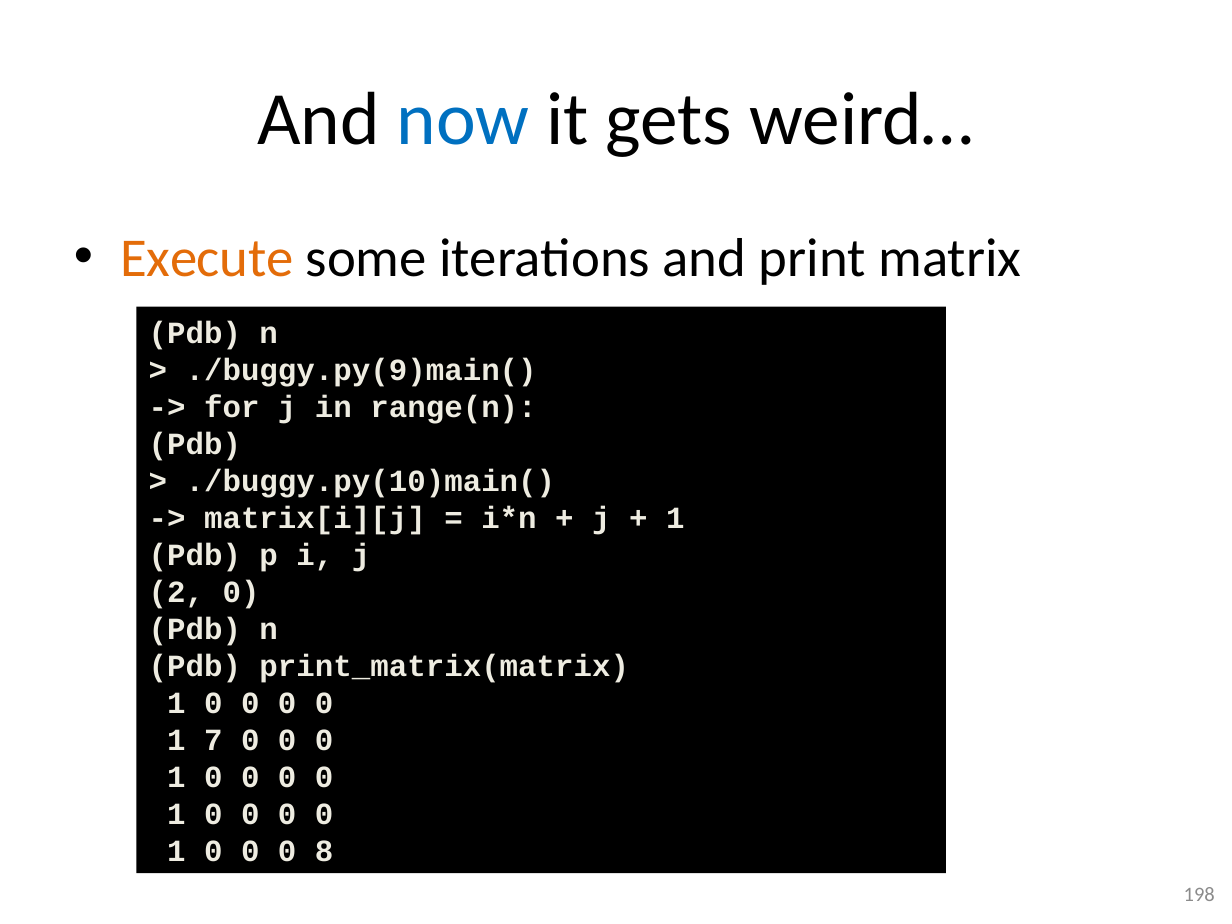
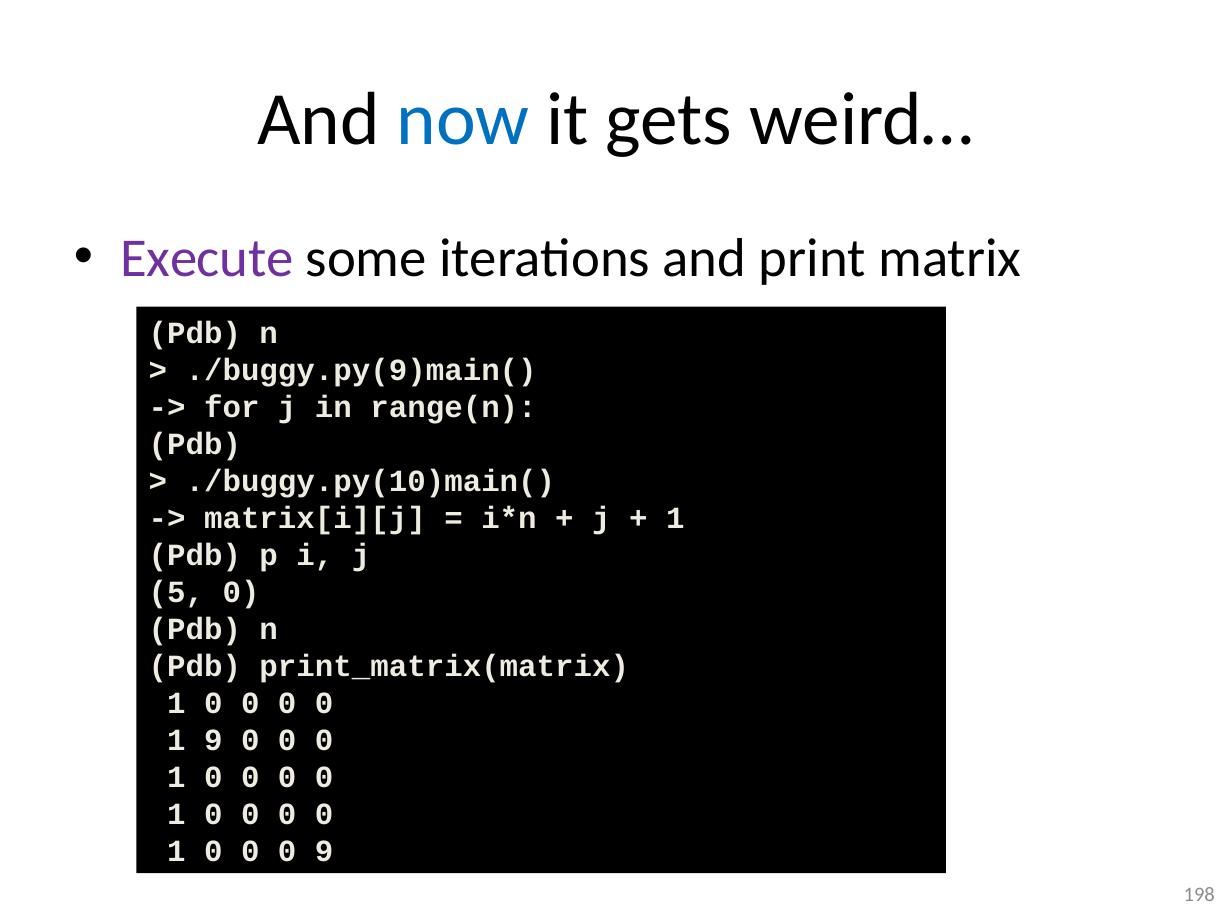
Execute colour: orange -> purple (207, 258)
2: 2 -> 5 (176, 592)
1 7: 7 -> 9 (213, 740)
0 8: 8 -> 9 (324, 851)
